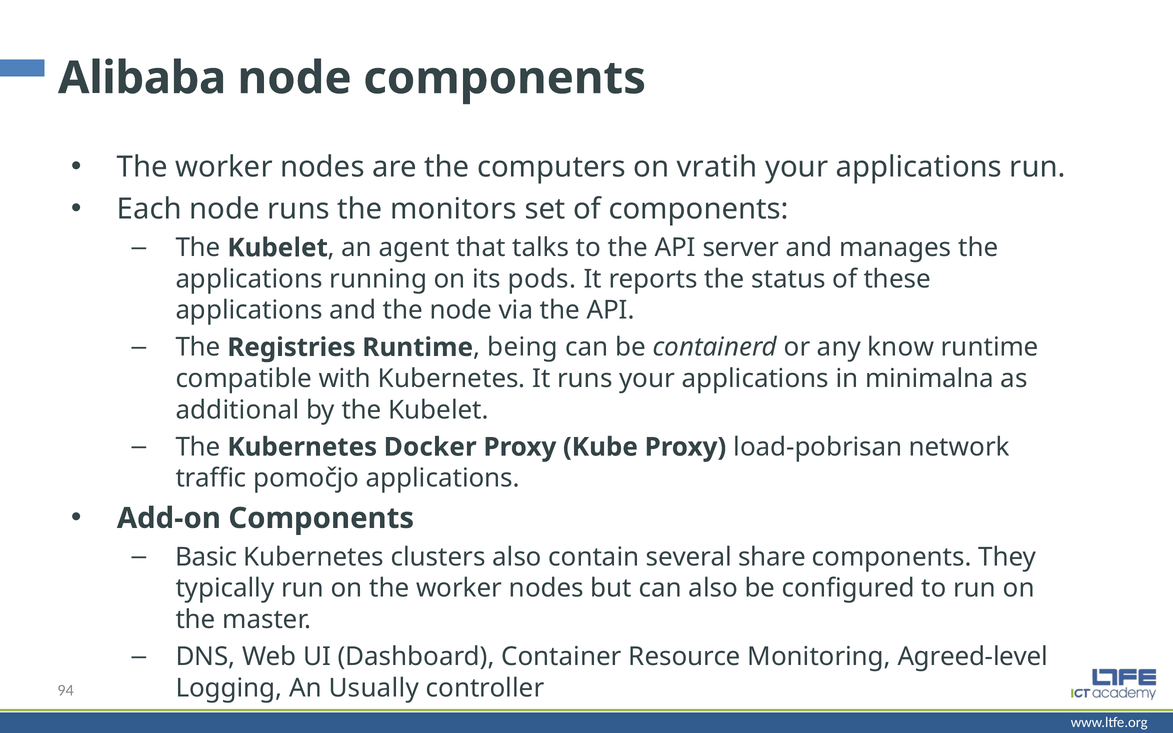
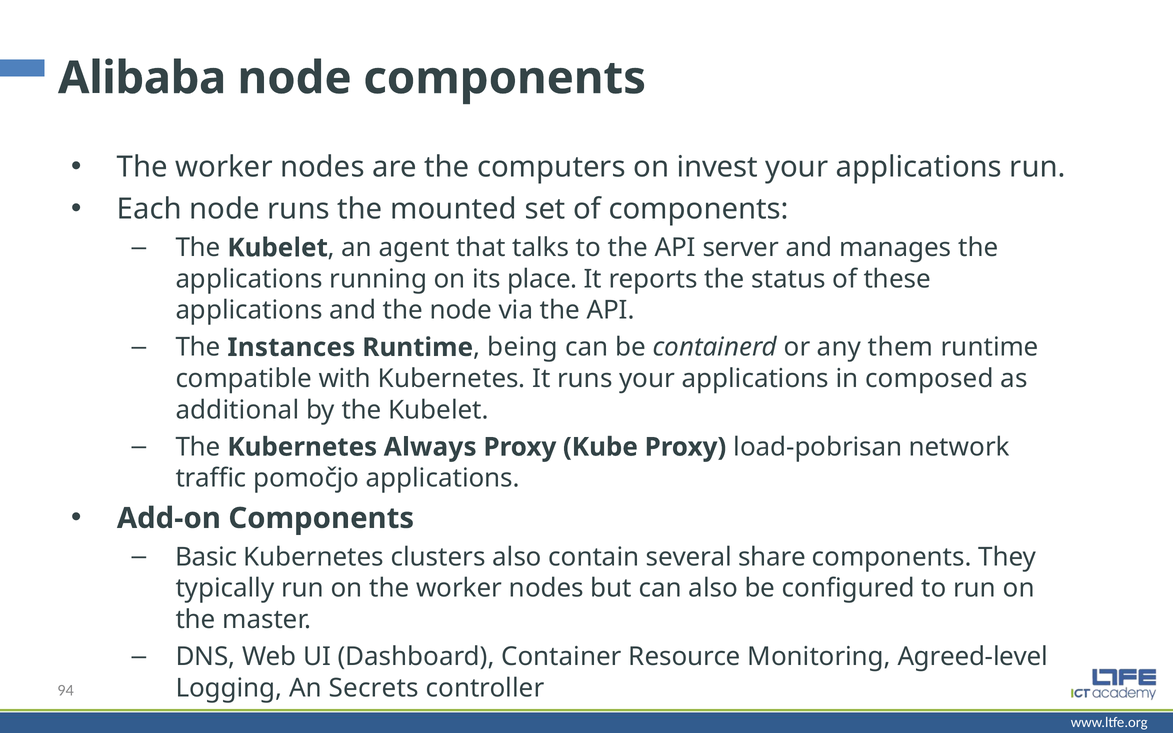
vratih: vratih -> invest (717, 167)
monitors: monitors -> mounted (454, 209)
pods: pods -> place (542, 279)
Registries: Registries -> Instances (291, 347)
know: know -> them (901, 347)
minimalna: minimalna -> composed (929, 379)
Docker: Docker -> Always (430, 447)
Usually: Usually -> Secrets (374, 688)
